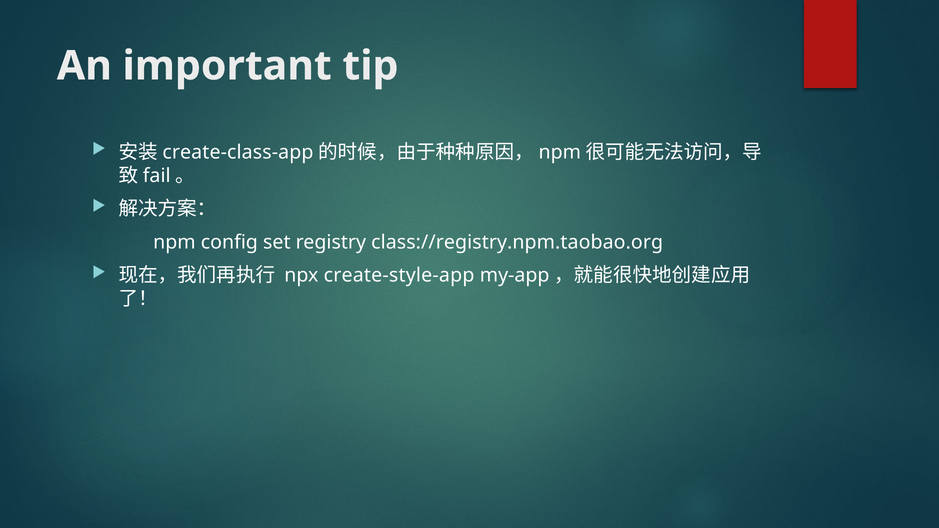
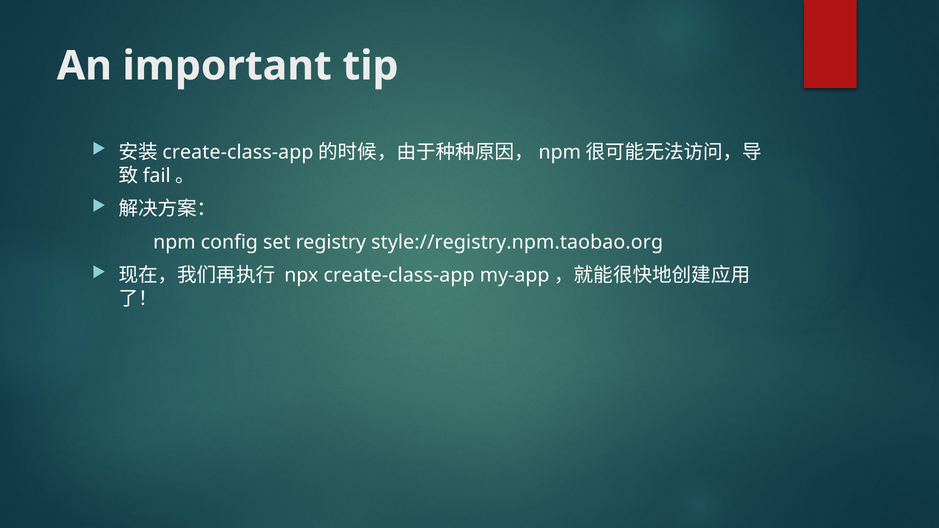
class://registry.npm.taobao.org: class://registry.npm.taobao.org -> style://registry.npm.taobao.org (517, 242)
npx create-style-app: create-style-app -> create-class-app (399, 275)
